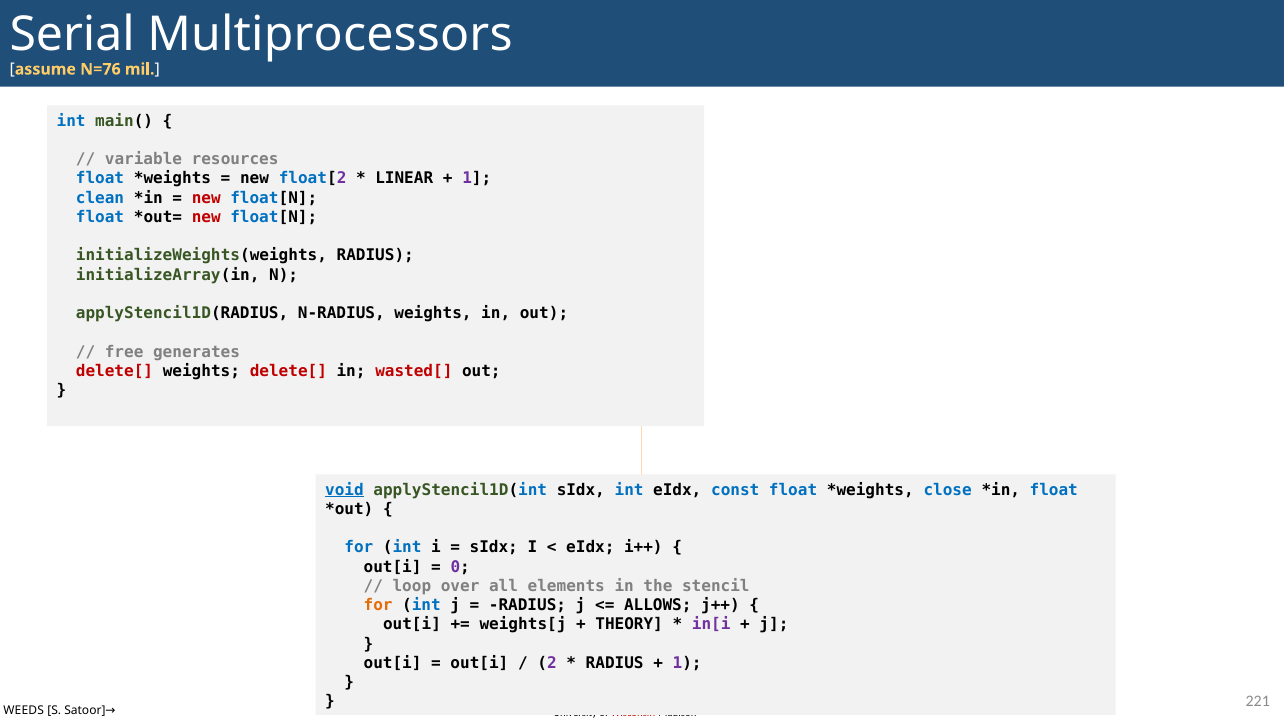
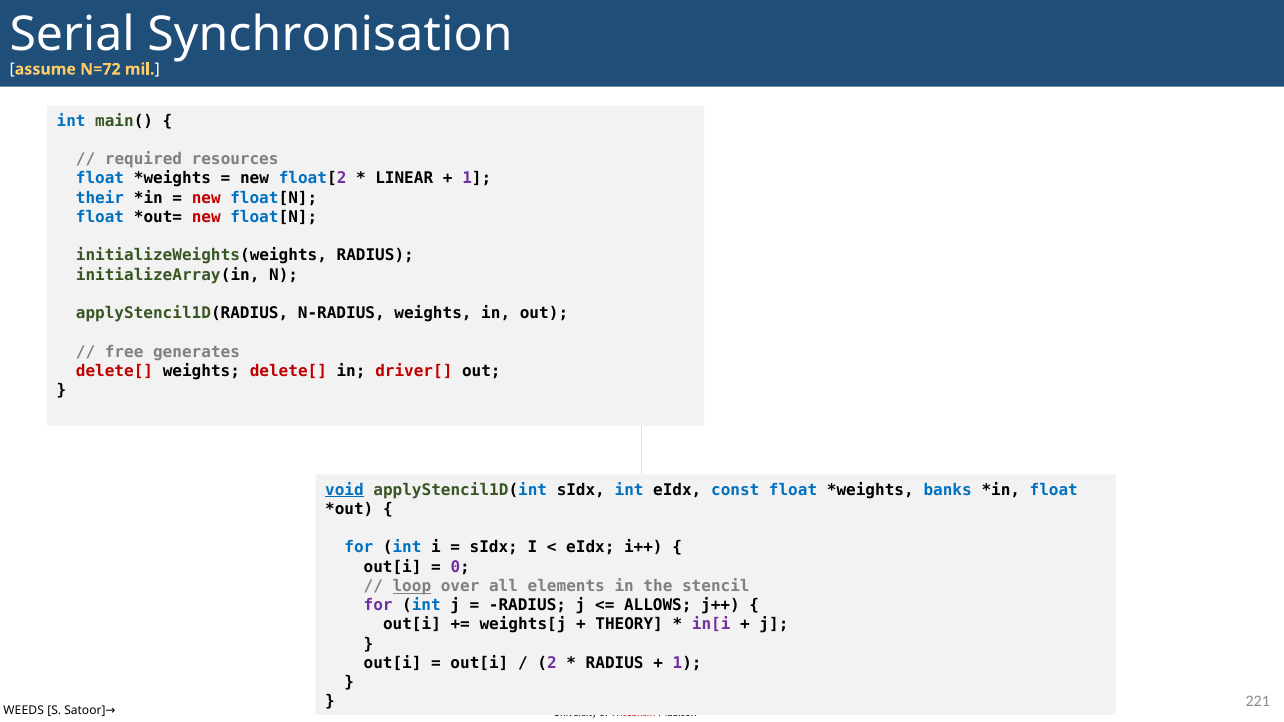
Multiprocessors: Multiprocessors -> Synchronisation (330, 34)
N=76: N=76 -> N=72 (100, 69)
variable: variable -> required (143, 159)
clean: clean -> their (100, 198)
wasted[: wasted[ -> driver[ (414, 371)
close: close -> banks (948, 490)
loop underline: none -> present (412, 586)
for colour: orange -> purple (378, 606)
